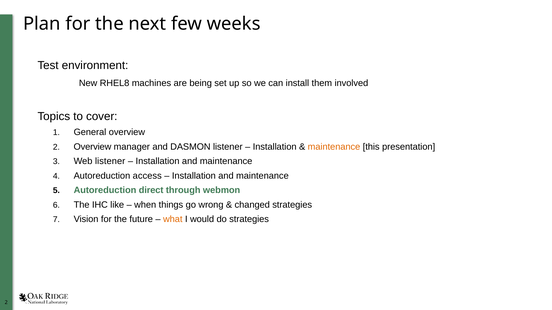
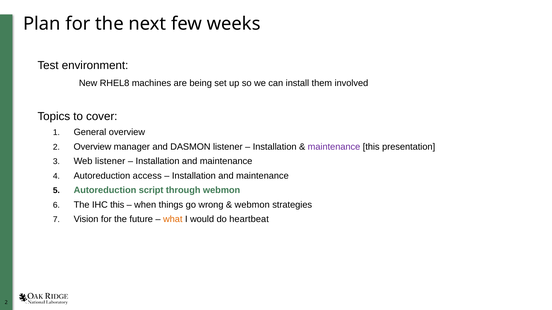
maintenance colour: orange -> purple (334, 147)
direct: direct -> script (151, 191)
IHC like: like -> this (117, 205)
changed: changed -> webmon (252, 205)
do strategies: strategies -> heartbeat (249, 220)
